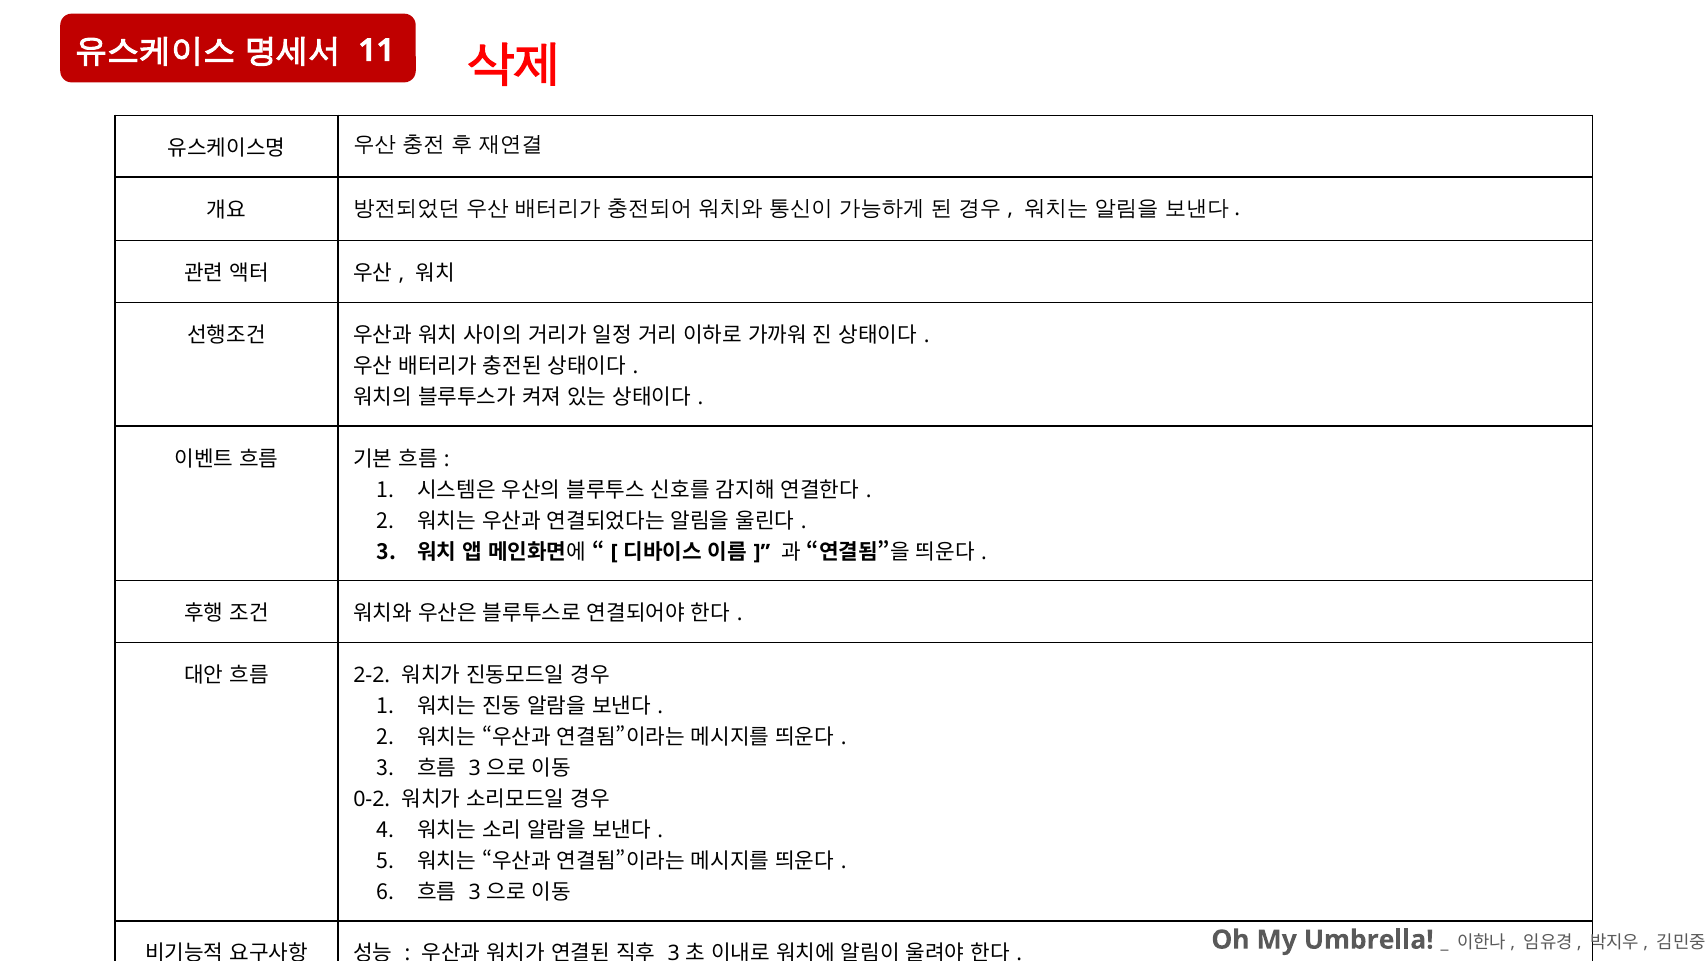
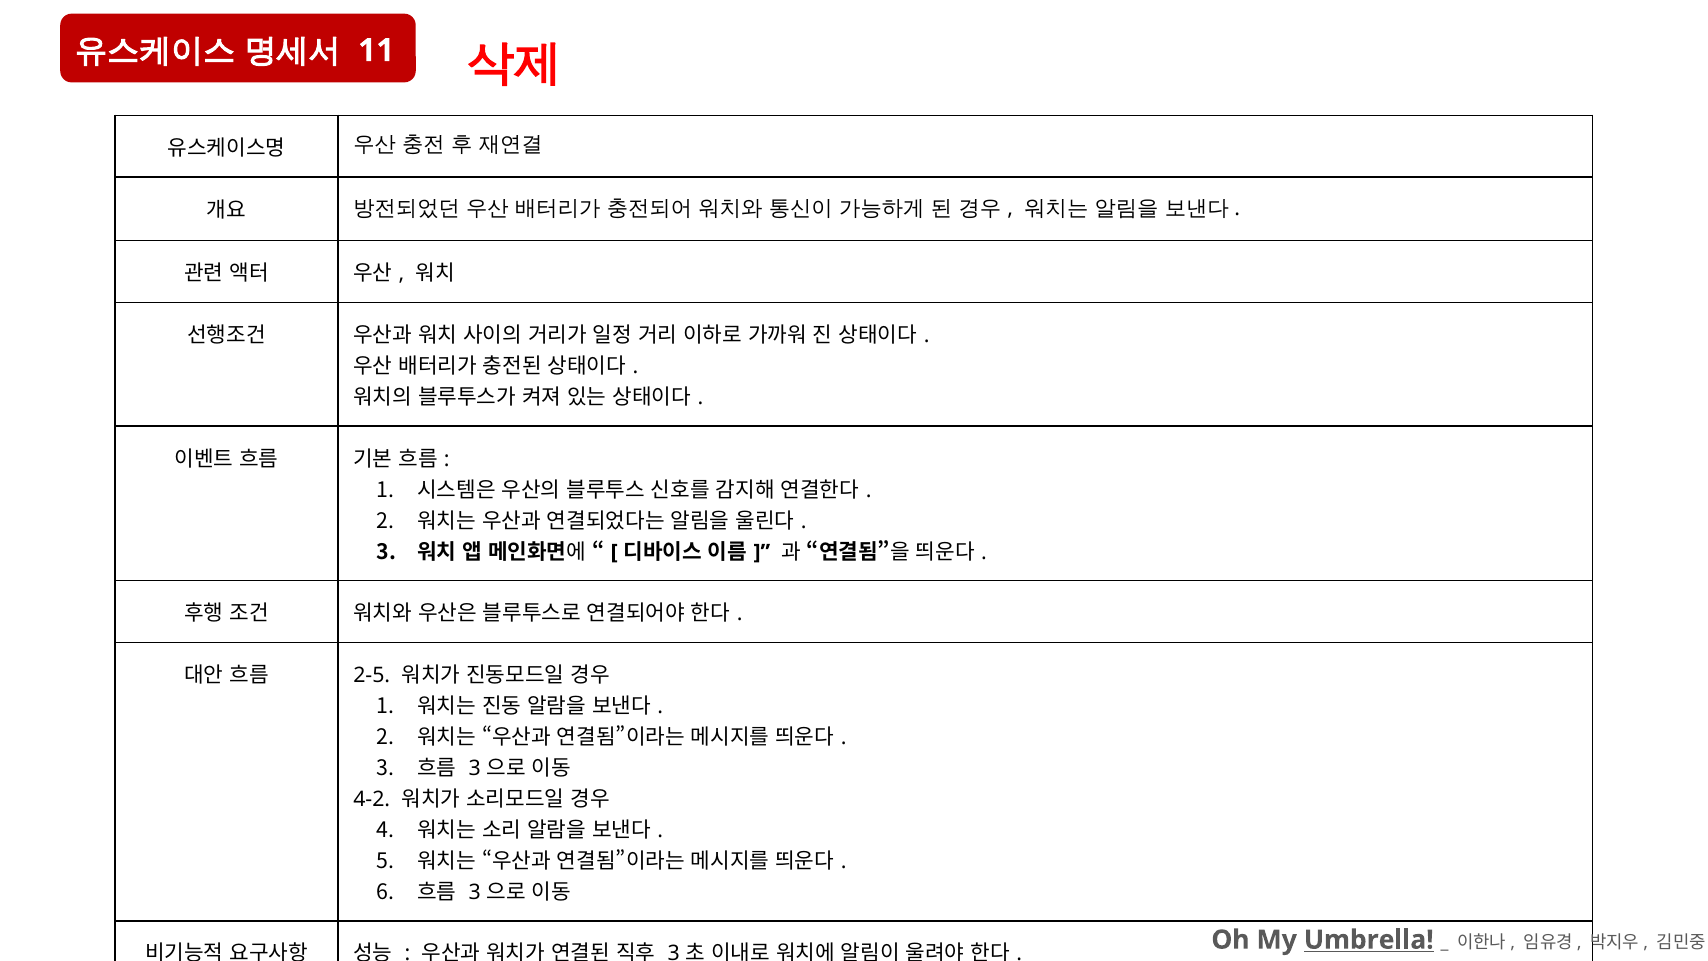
2-2: 2-2 -> 2-5 (372, 675)
0-2: 0-2 -> 4-2 (372, 799)
Umbrella underline: none -> present (1369, 940)
